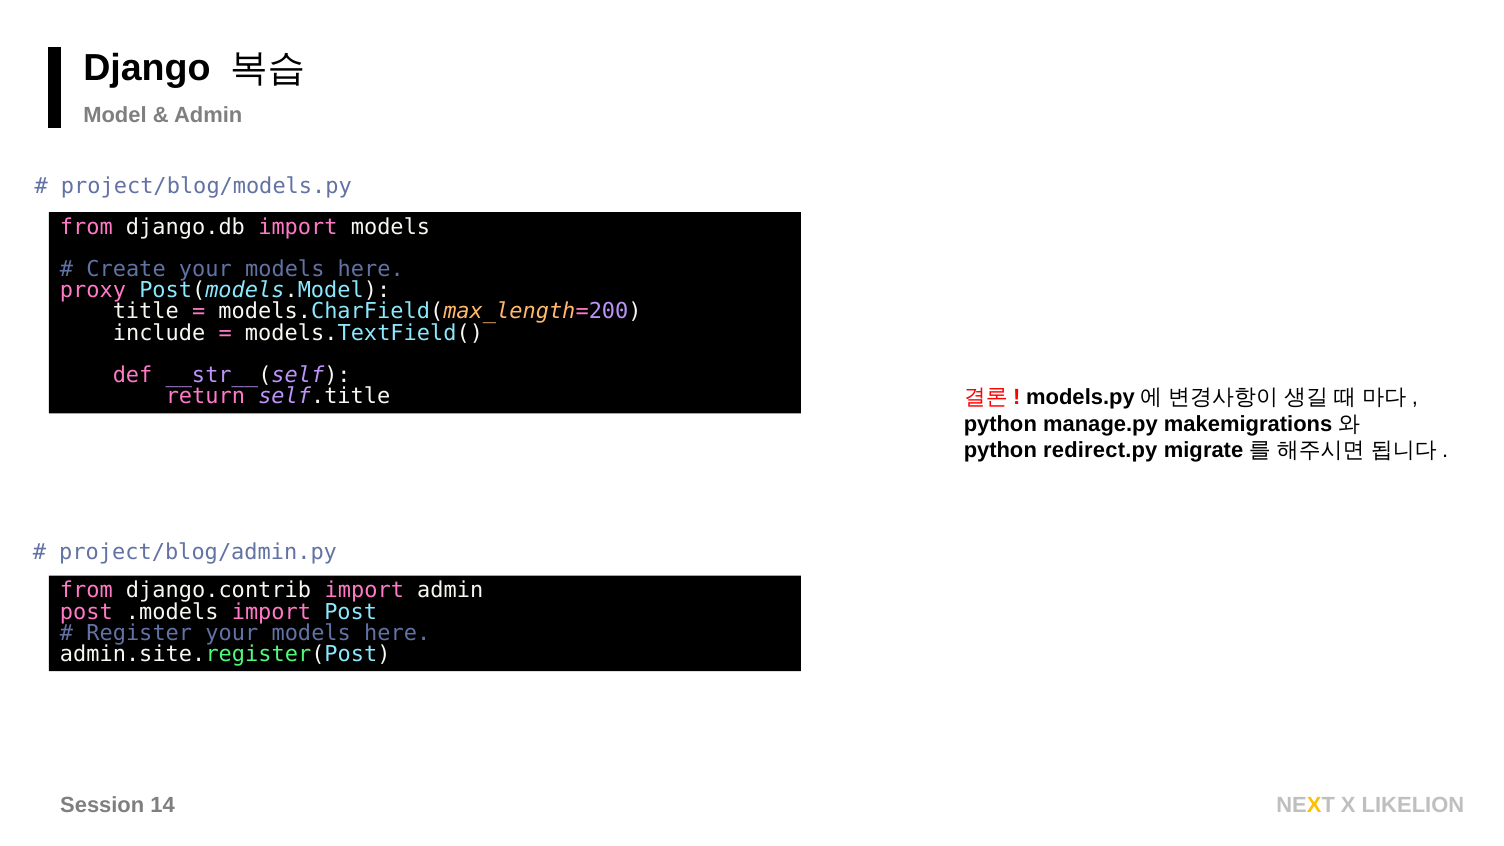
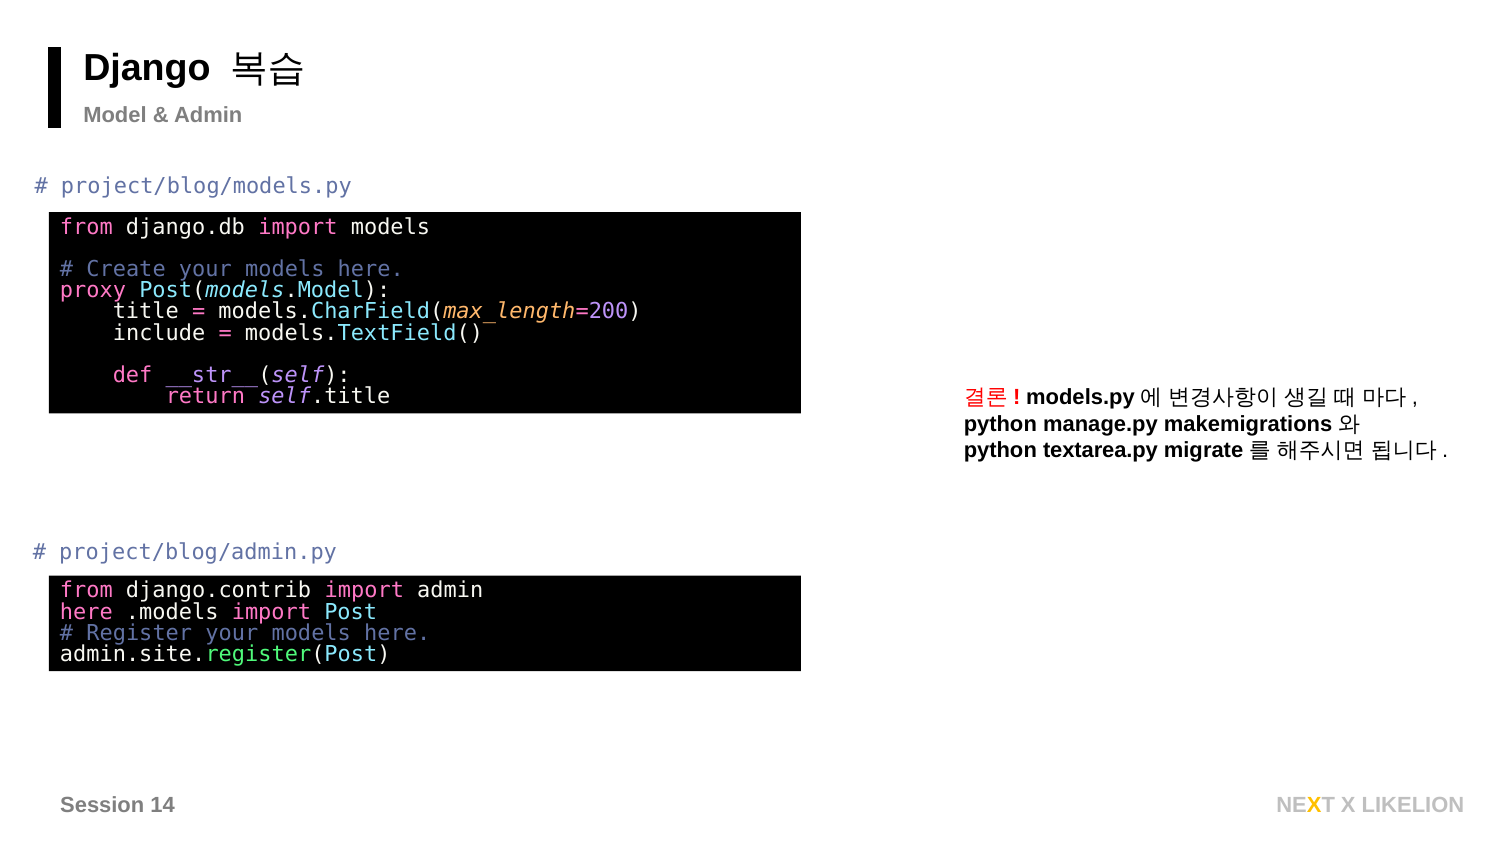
redirect.py: redirect.py -> textarea.py (1100, 450)
post: post -> here (86, 612)
